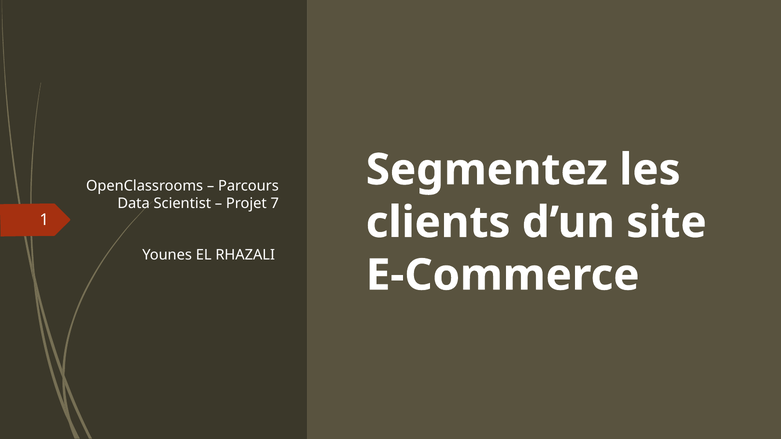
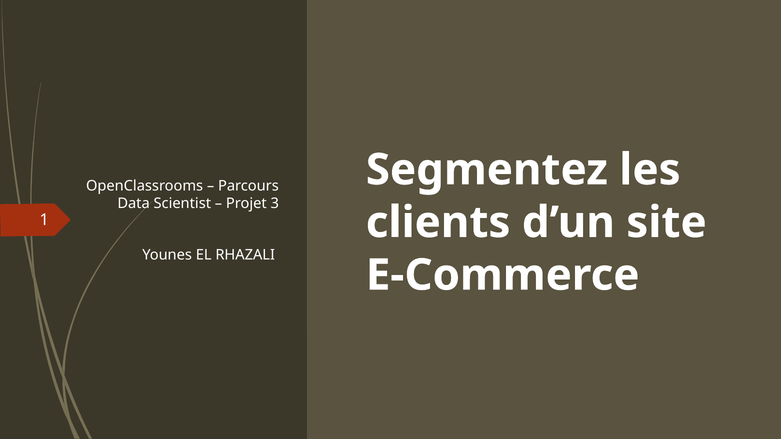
7: 7 -> 3 (275, 204)
